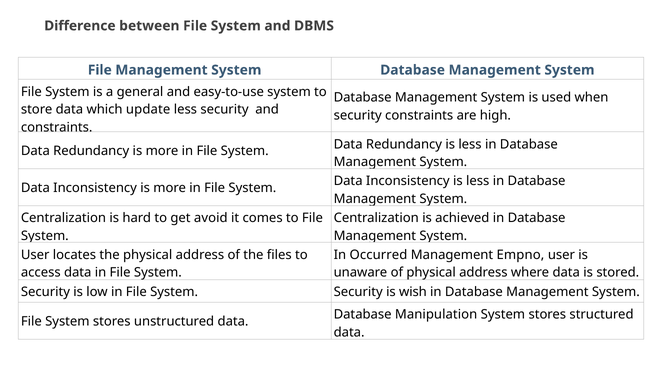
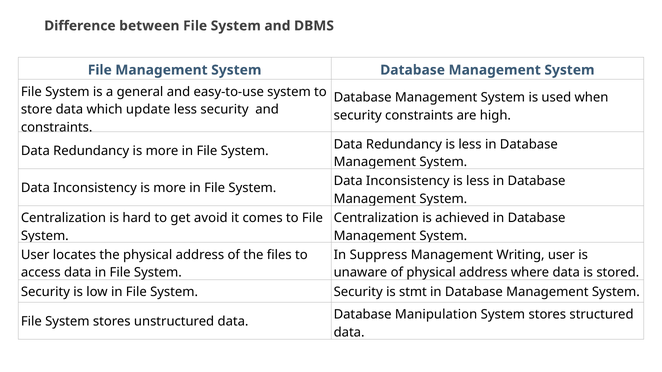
Occurred: Occurred -> Suppress (378, 255)
Empno: Empno -> Writing (521, 255)
wish: wish -> stmt (413, 292)
